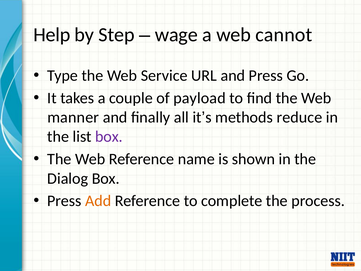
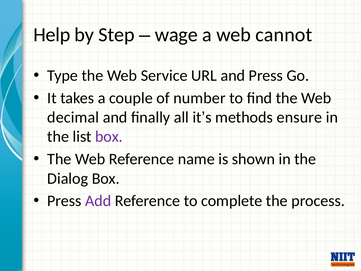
payload: payload -> number (200, 98)
manner: manner -> decimal (73, 117)
reduce: reduce -> ensure (299, 117)
Add colour: orange -> purple (98, 201)
